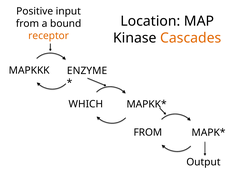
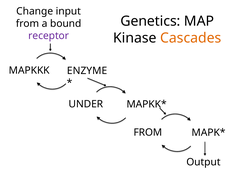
Positive: Positive -> Change (35, 11)
Location: Location -> Genetics (150, 21)
receptor colour: orange -> purple (49, 36)
WHICH: WHICH -> UNDER (86, 104)
